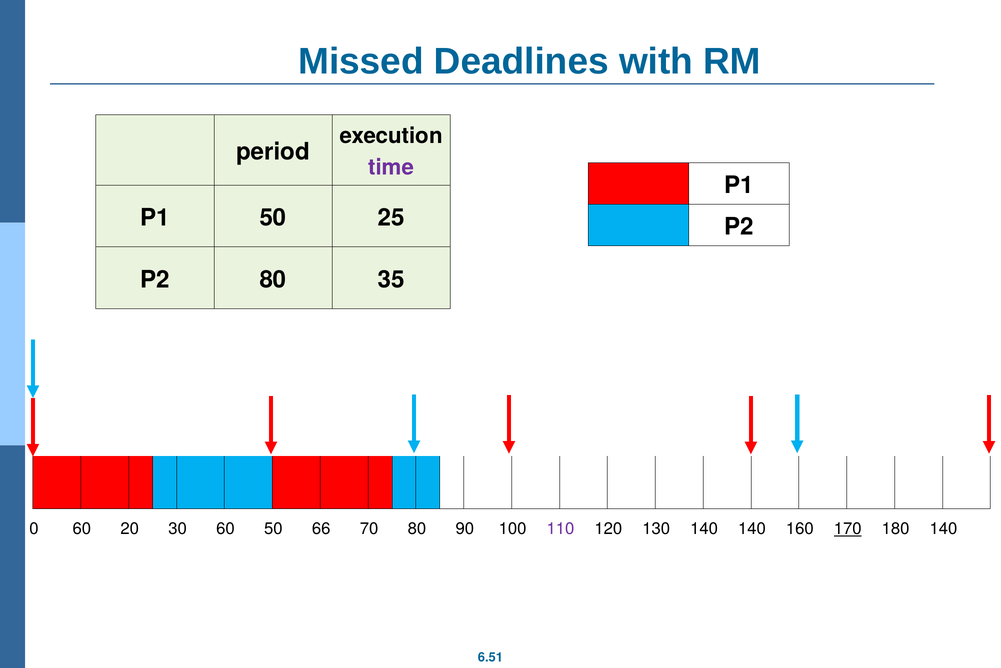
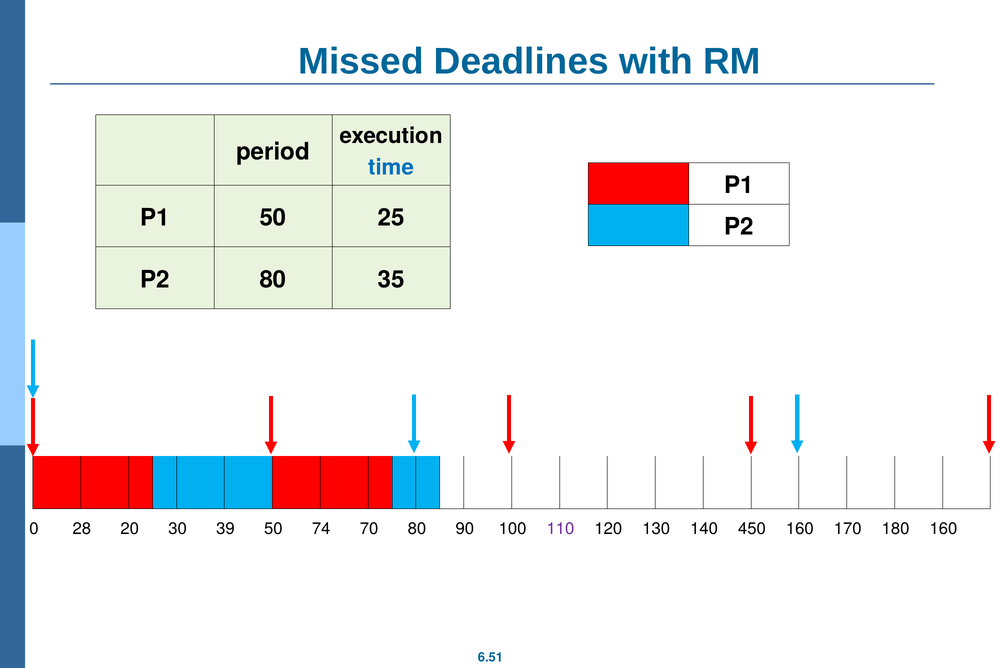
time colour: purple -> blue (391, 167)
0 60: 60 -> 28 (82, 528)
30 60: 60 -> 39 (225, 528)
66: 66 -> 74 (321, 528)
140 140: 140 -> 450 (752, 528)
170 underline: present -> none (848, 528)
180 140: 140 -> 160 (943, 528)
